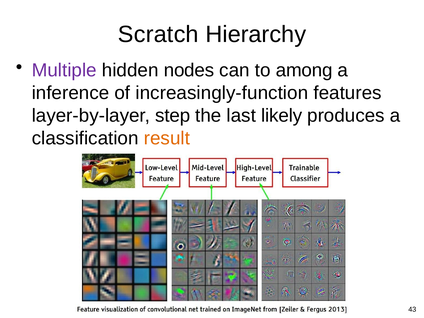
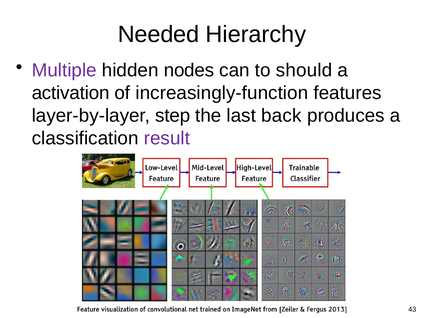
Scratch: Scratch -> Needed (159, 35)
among: among -> should (304, 70)
inference: inference -> activation (71, 93)
likely: likely -> back (281, 116)
result colour: orange -> purple (167, 138)
